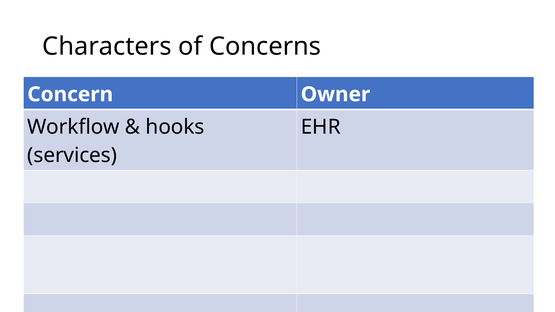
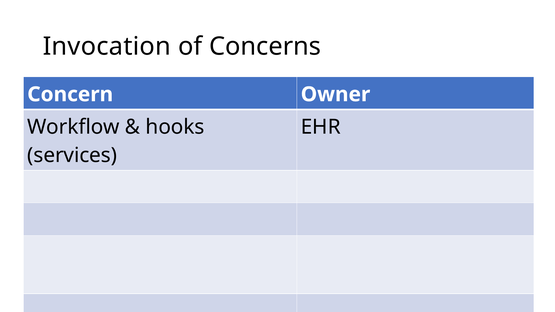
Characters: Characters -> Invocation (107, 47)
